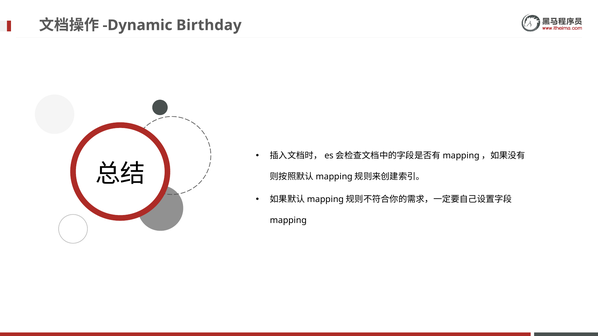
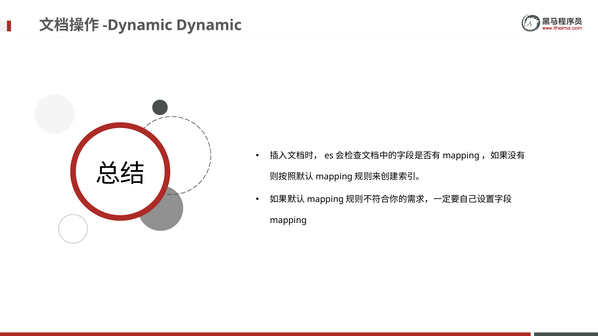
Birthday: Birthday -> Dynamic (209, 25)
